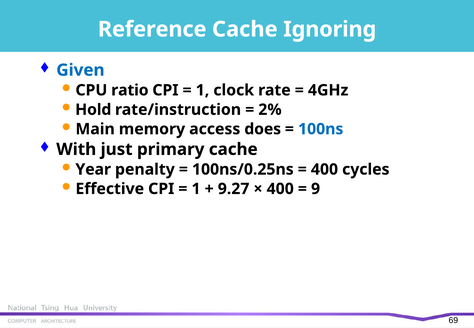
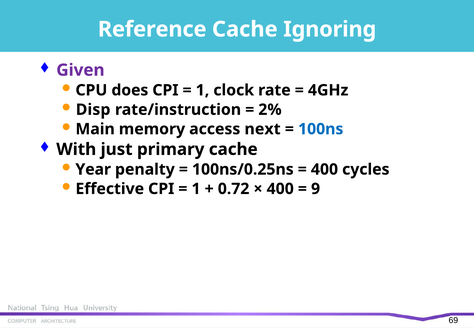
Given colour: blue -> purple (80, 70)
ratio: ratio -> does (130, 90)
Hold: Hold -> Disp (93, 110)
does: does -> next (263, 129)
9.27: 9.27 -> 0.72 (234, 189)
